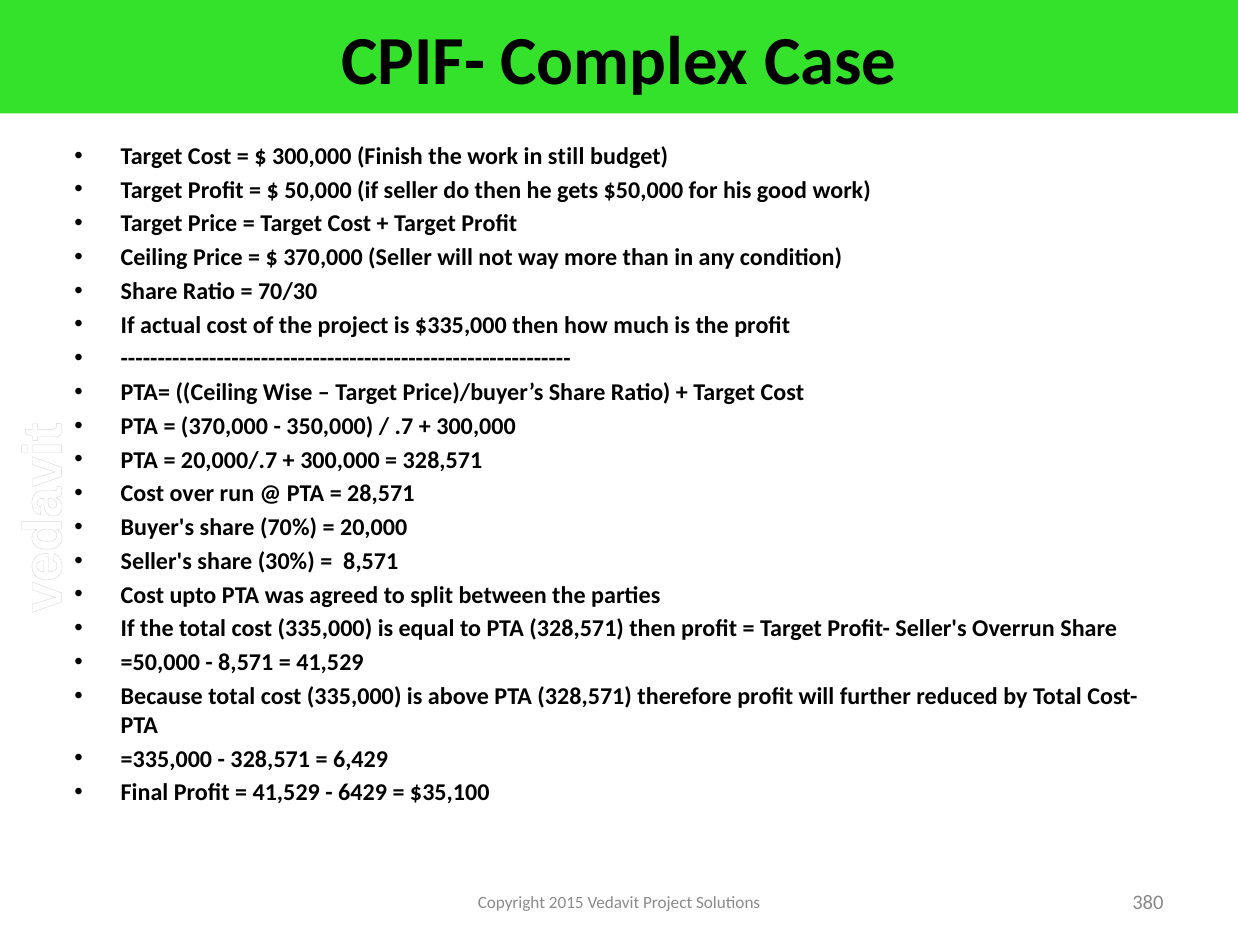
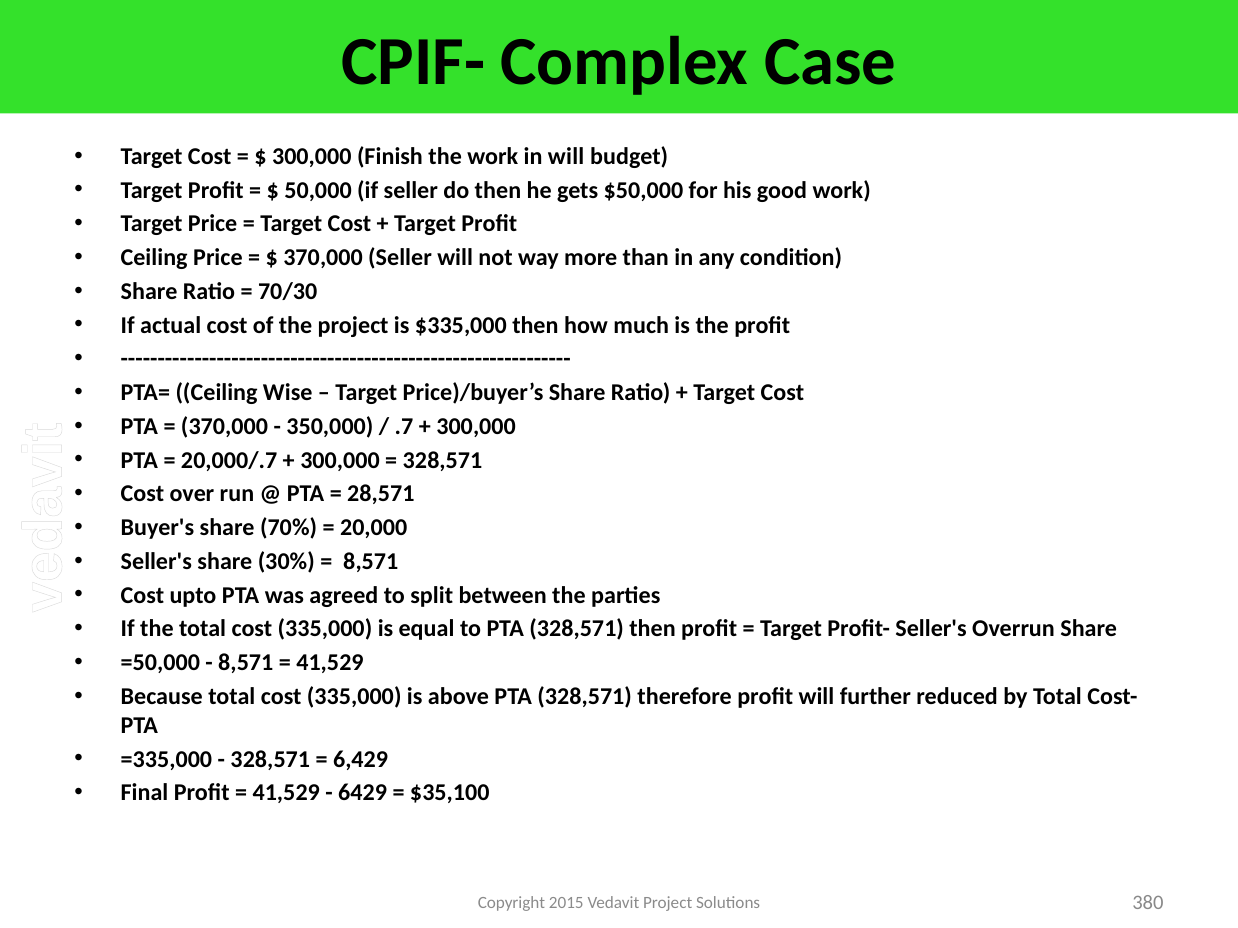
in still: still -> will (566, 157)
